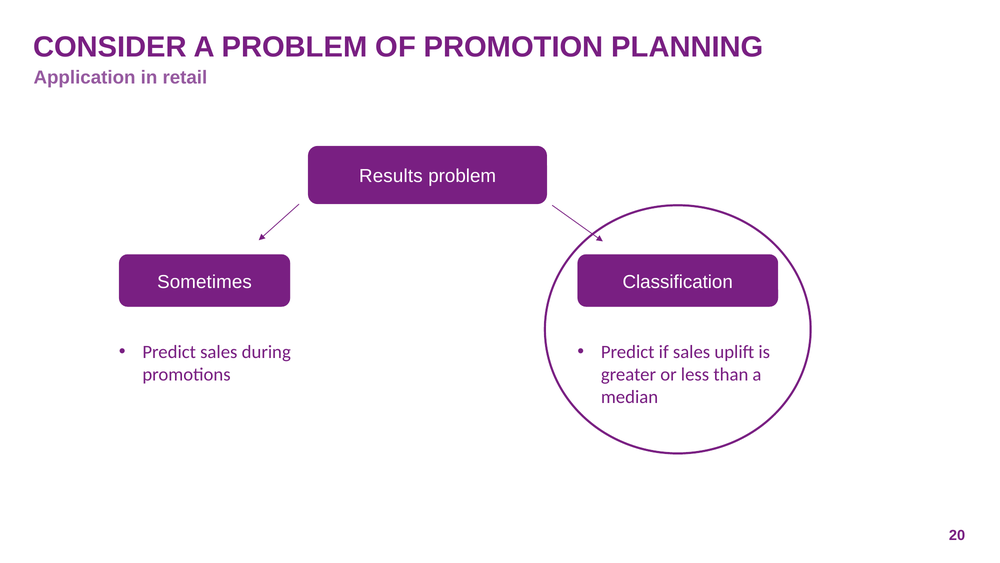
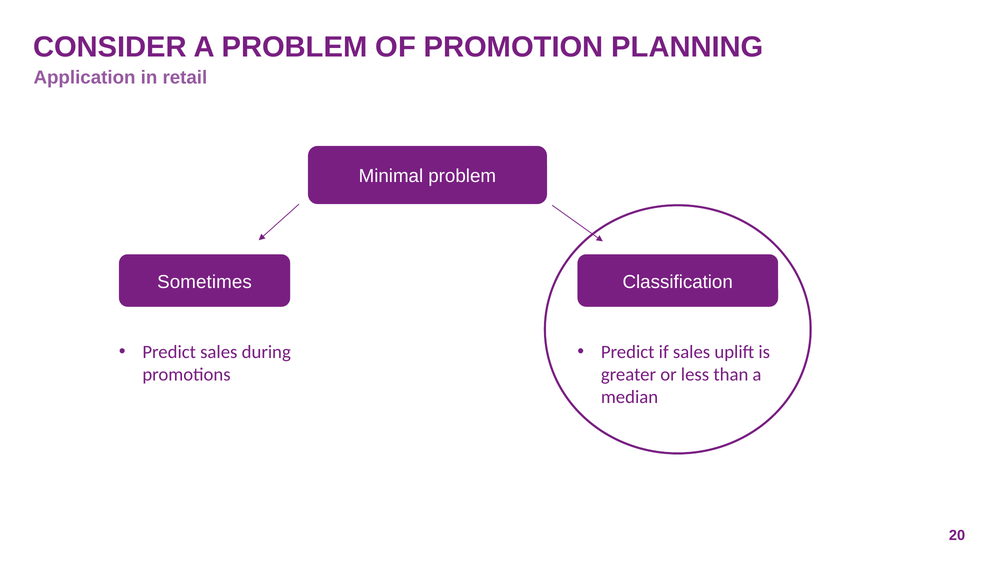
Results: Results -> Minimal (391, 176)
